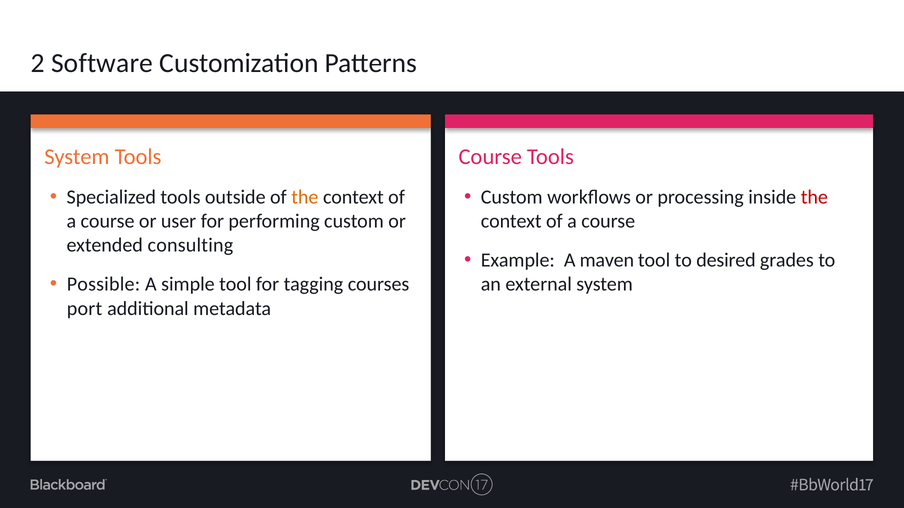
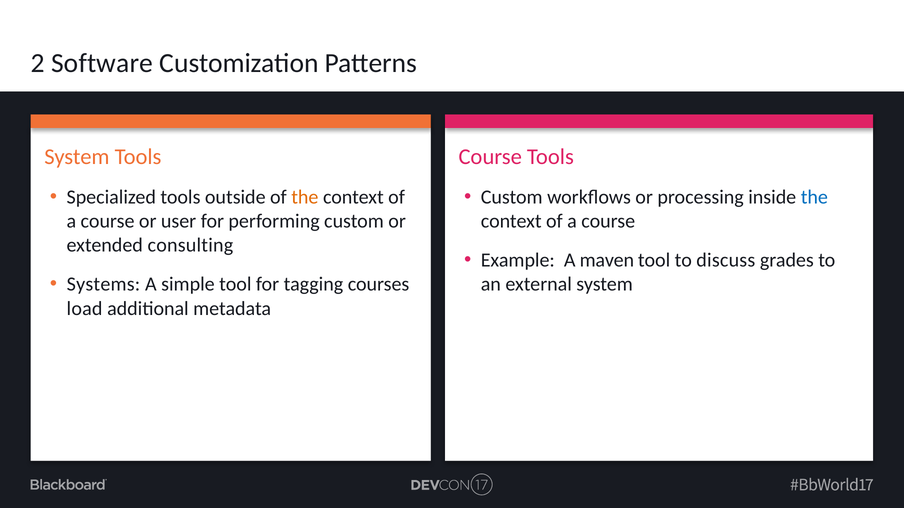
the colour: red -> blue (814, 197)
desired: desired -> discuss (726, 261)
Possible: Possible -> Systems (103, 285)
port: port -> load (85, 309)
